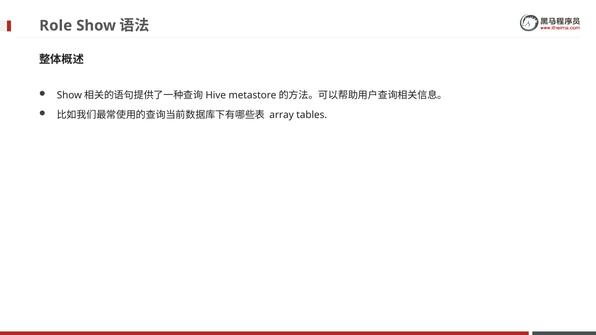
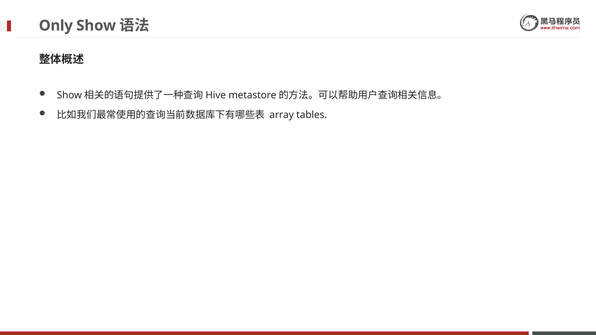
Role: Role -> Only (56, 26)
